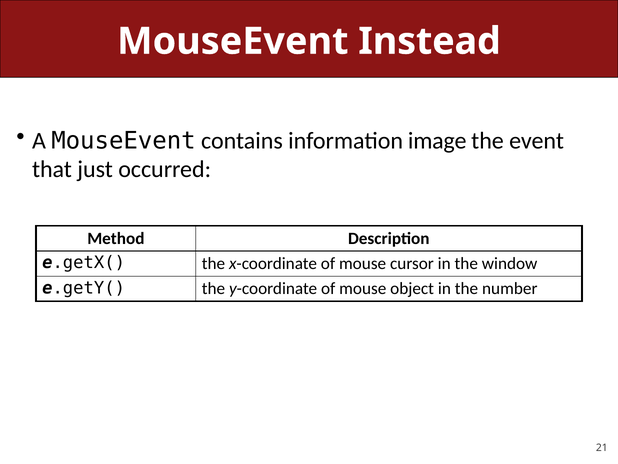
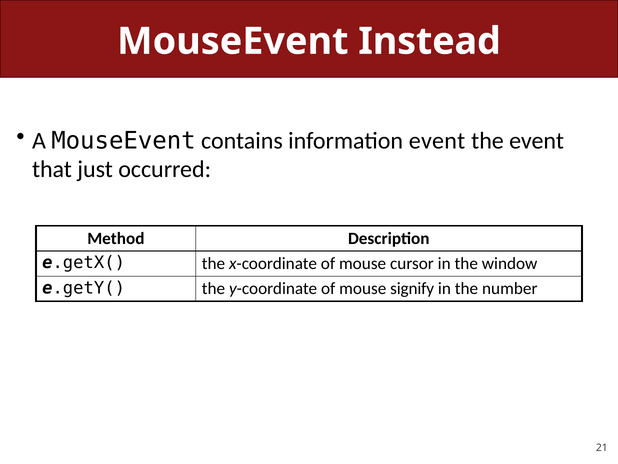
information image: image -> event (437, 140)
object: object -> signify (412, 288)
